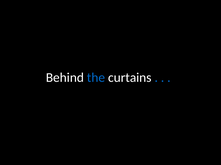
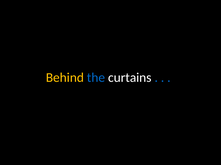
Behind colour: white -> yellow (65, 78)
